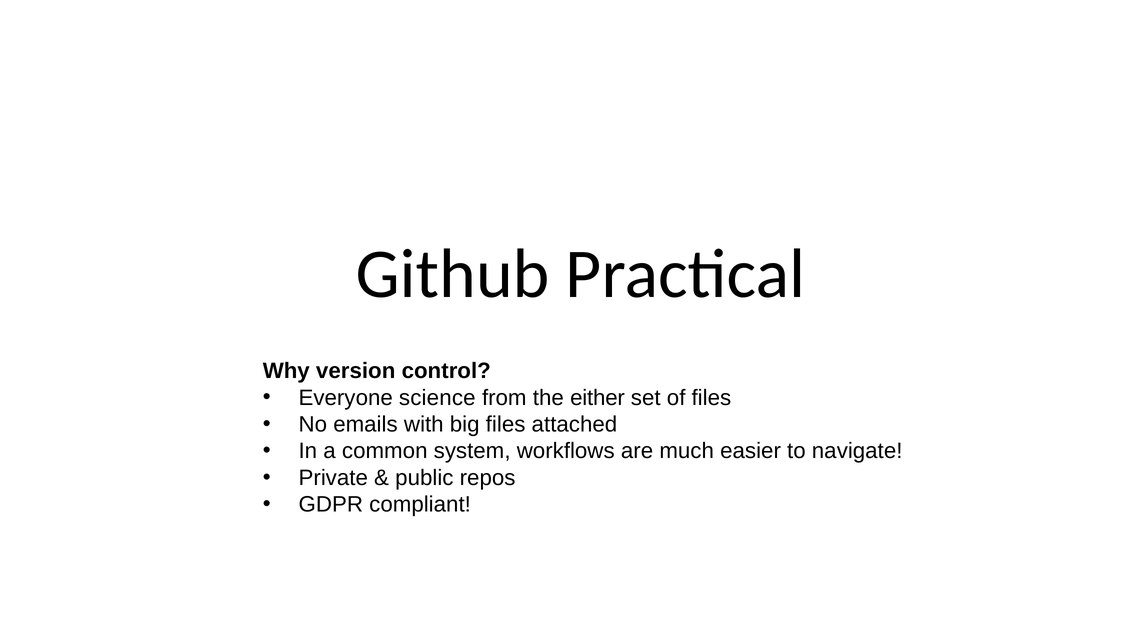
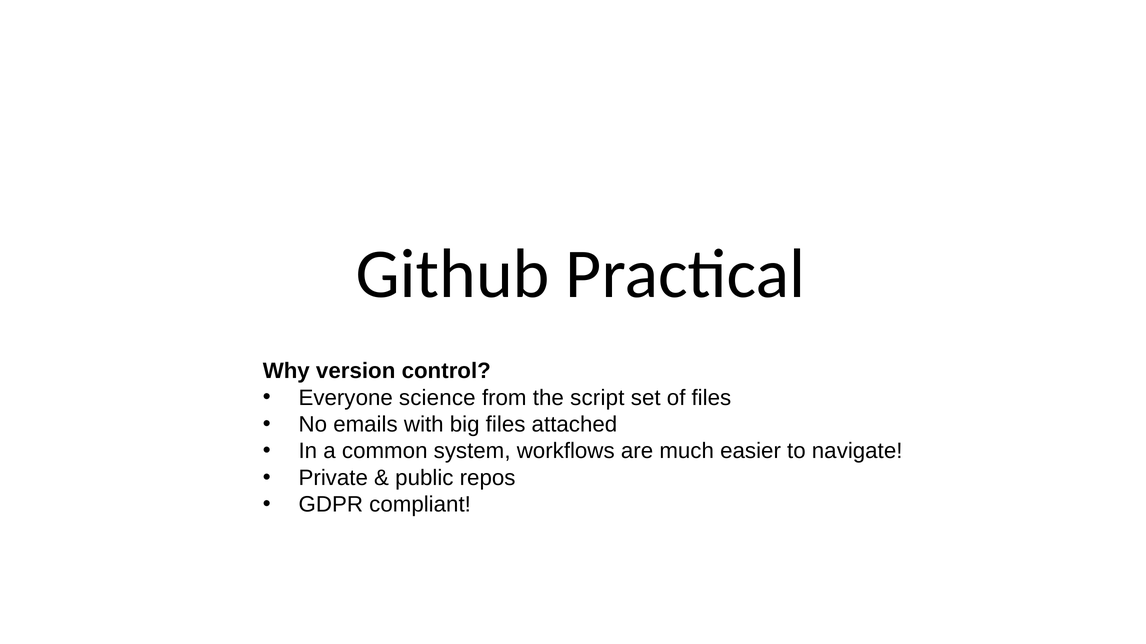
either: either -> script (597, 398)
